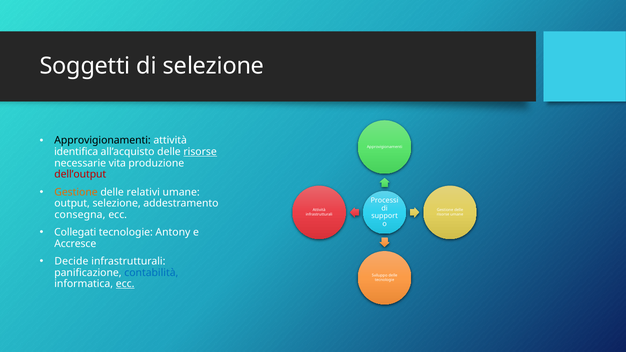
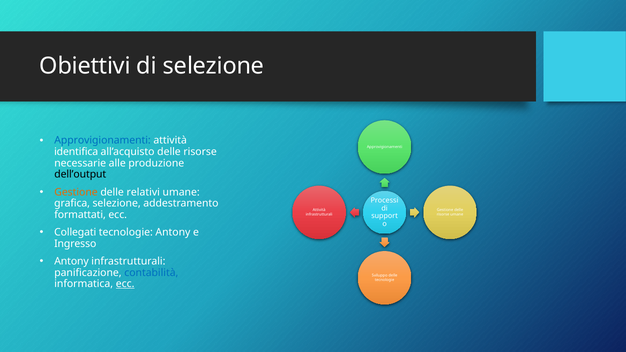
Soggetti: Soggetti -> Obiettivi (85, 66)
Approvigionamenti colour: black -> blue (103, 141)
risorse underline: present -> none (200, 152)
vita: vita -> alle (117, 163)
dell’output colour: red -> black (80, 174)
output: output -> grafica (72, 203)
consegna: consegna -> formattati (80, 215)
Accresce: Accresce -> Ingresso (75, 244)
Decide: Decide -> Antony (72, 261)
